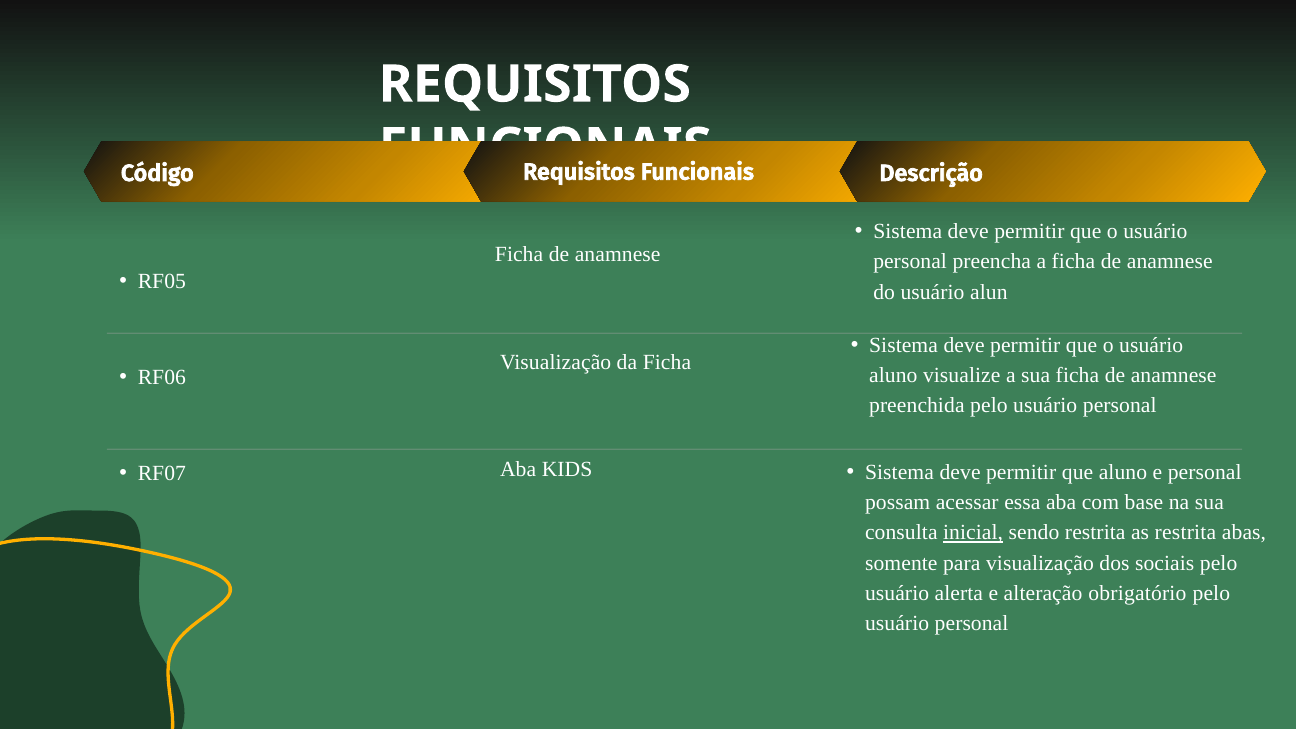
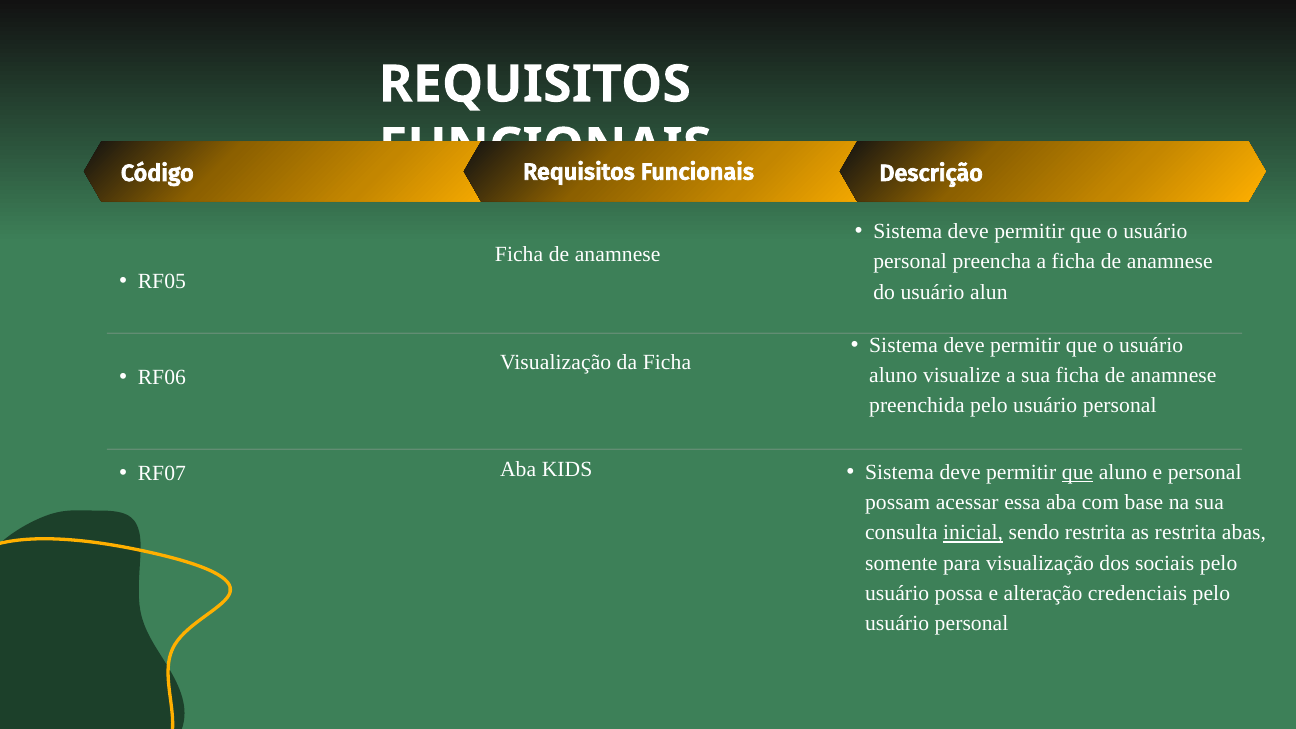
que underline: none -> present (1078, 472)
alerta: alerta -> possa (959, 593)
obrigatório: obrigatório -> credenciais (1137, 593)
